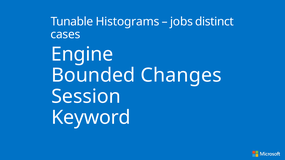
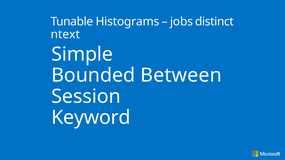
cases: cases -> ntext (65, 35)
Engine: Engine -> Simple (82, 54)
Changes: Changes -> Between (181, 75)
